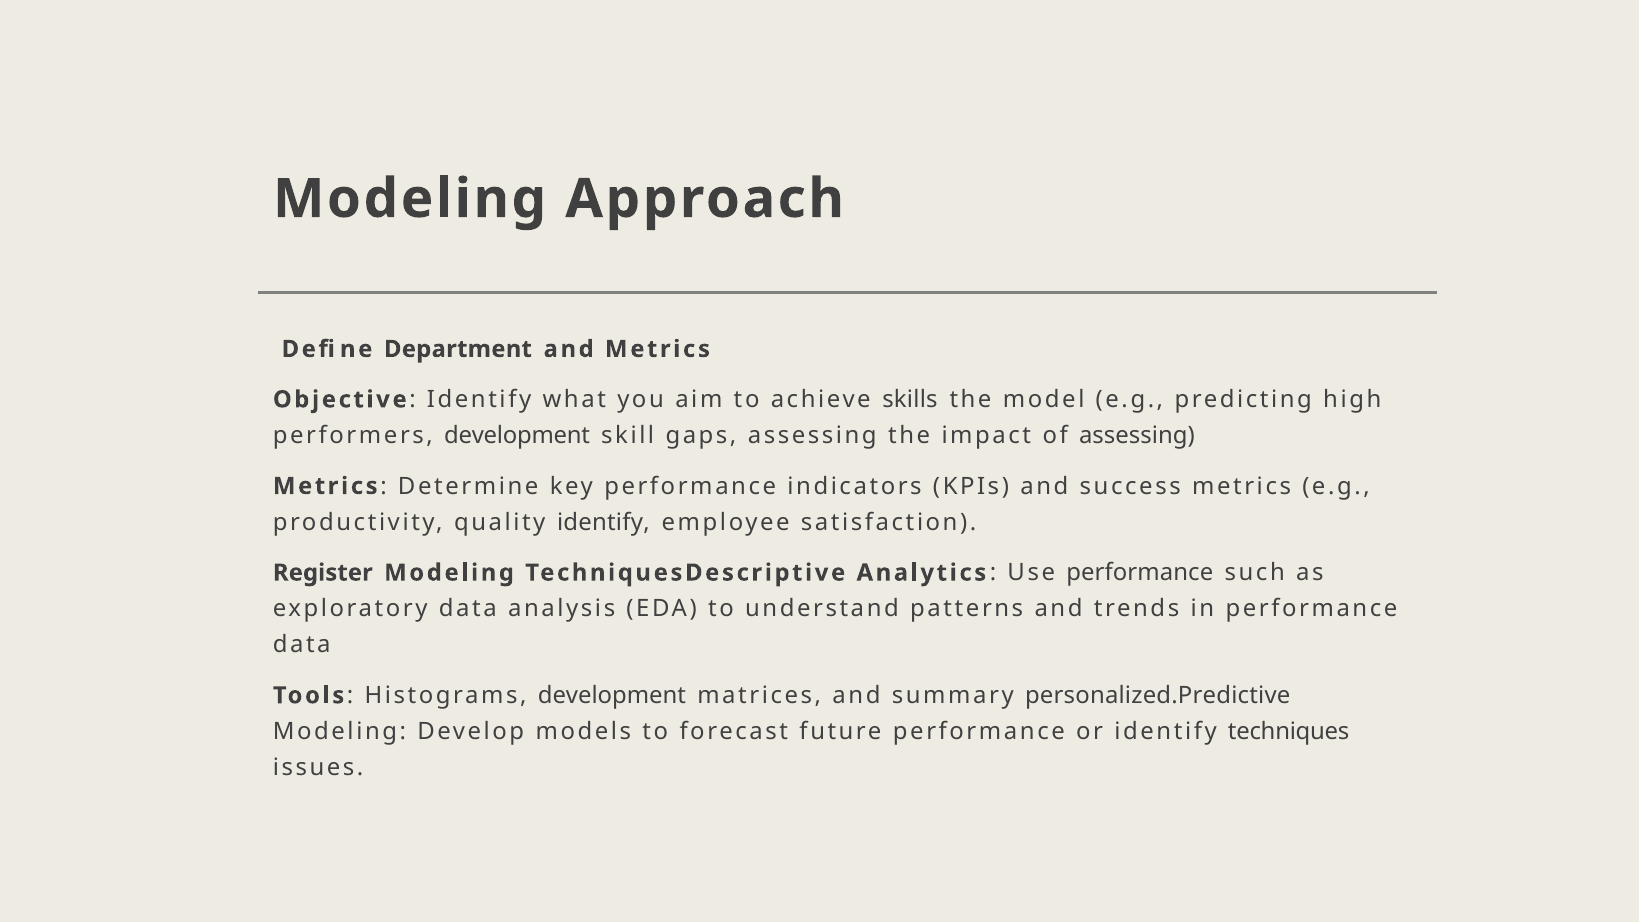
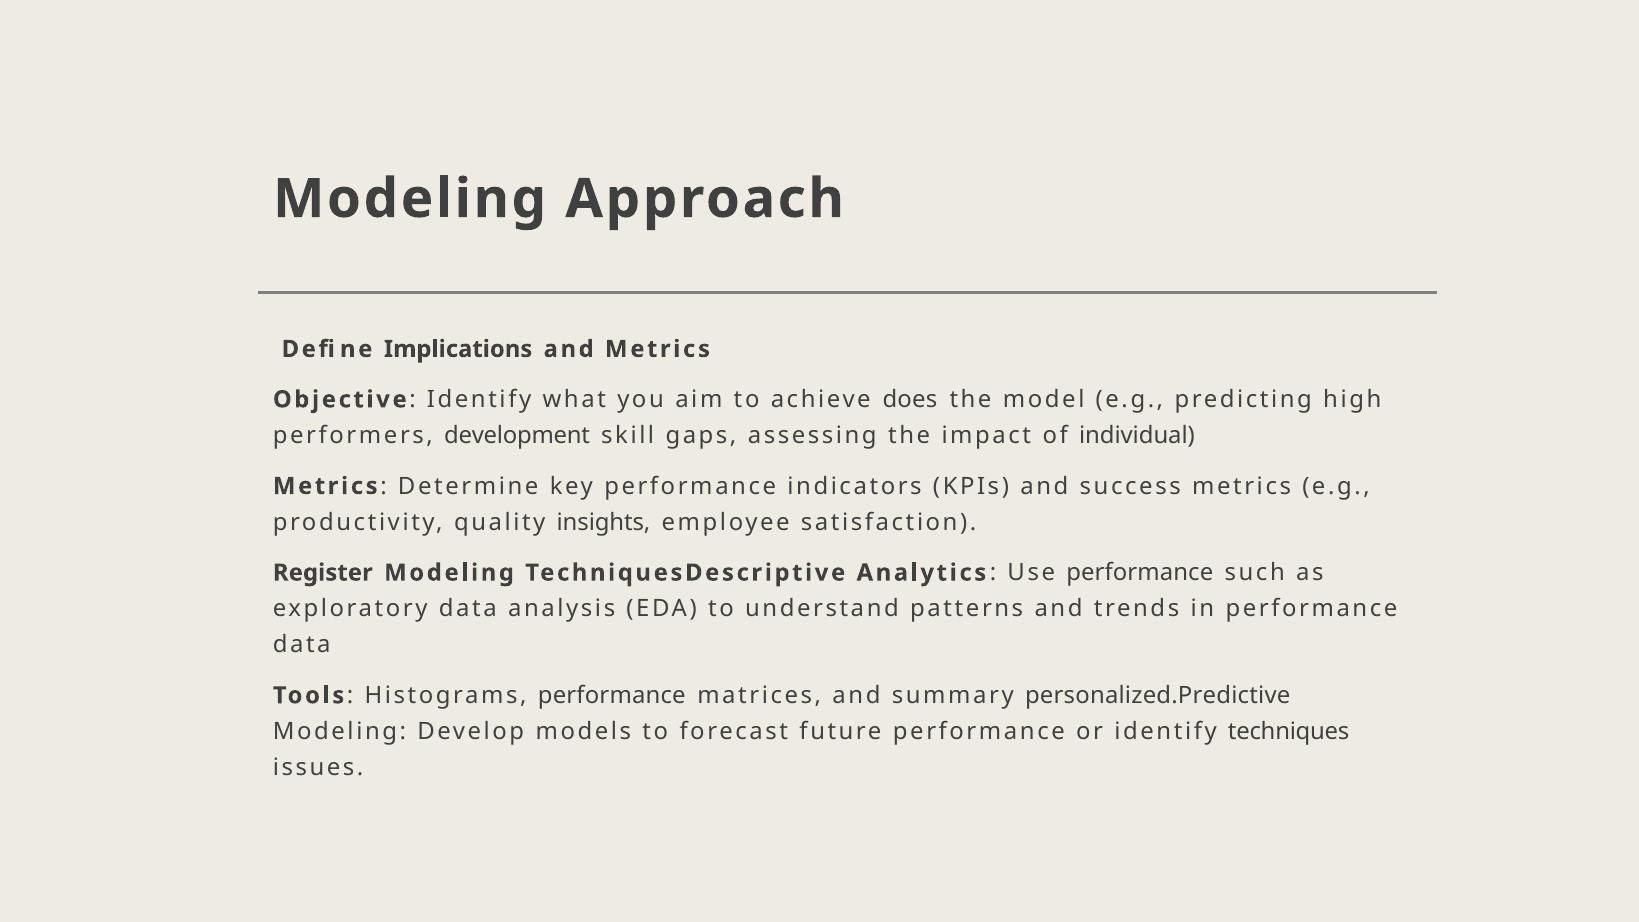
Department: Department -> Implications (458, 349)
skills: skills -> does (910, 400)
of assessing: assessing -> individual (1137, 436)
quality identify: identify -> insights (604, 522)
Histograms development: development -> performance (612, 695)
